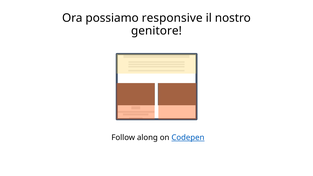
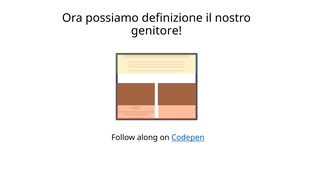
responsive: responsive -> definizione (172, 18)
